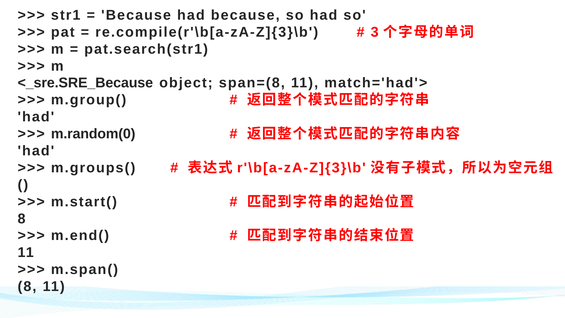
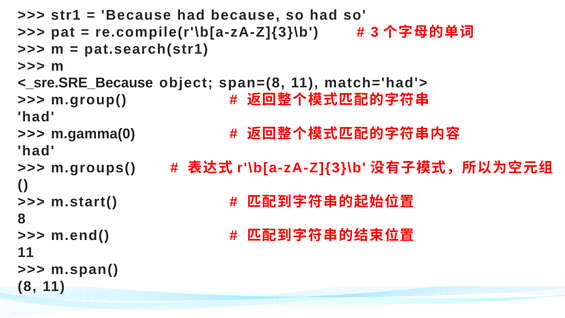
m.random(0: m.random(0 -> m.gamma(0 (93, 134)
